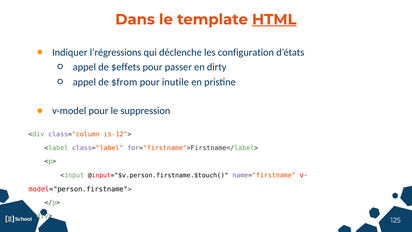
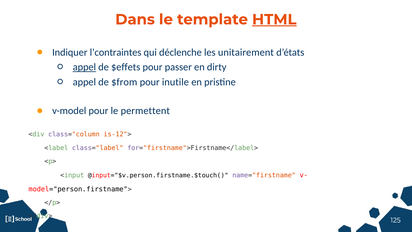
l’régressions: l’régressions -> l’contraintes (116, 52)
configuration: configuration -> unitairement (246, 52)
appel underline: none -> present (84, 67)
suppression: suppression -> permettent (145, 111)
